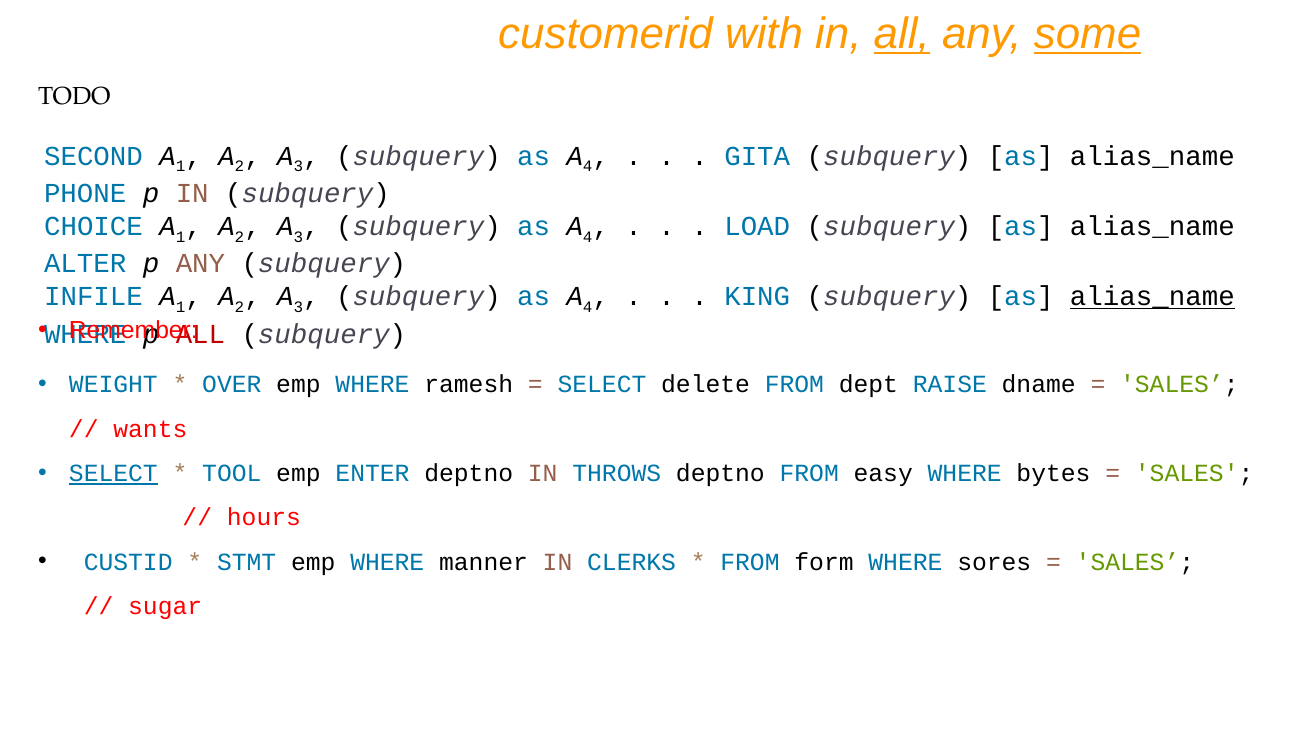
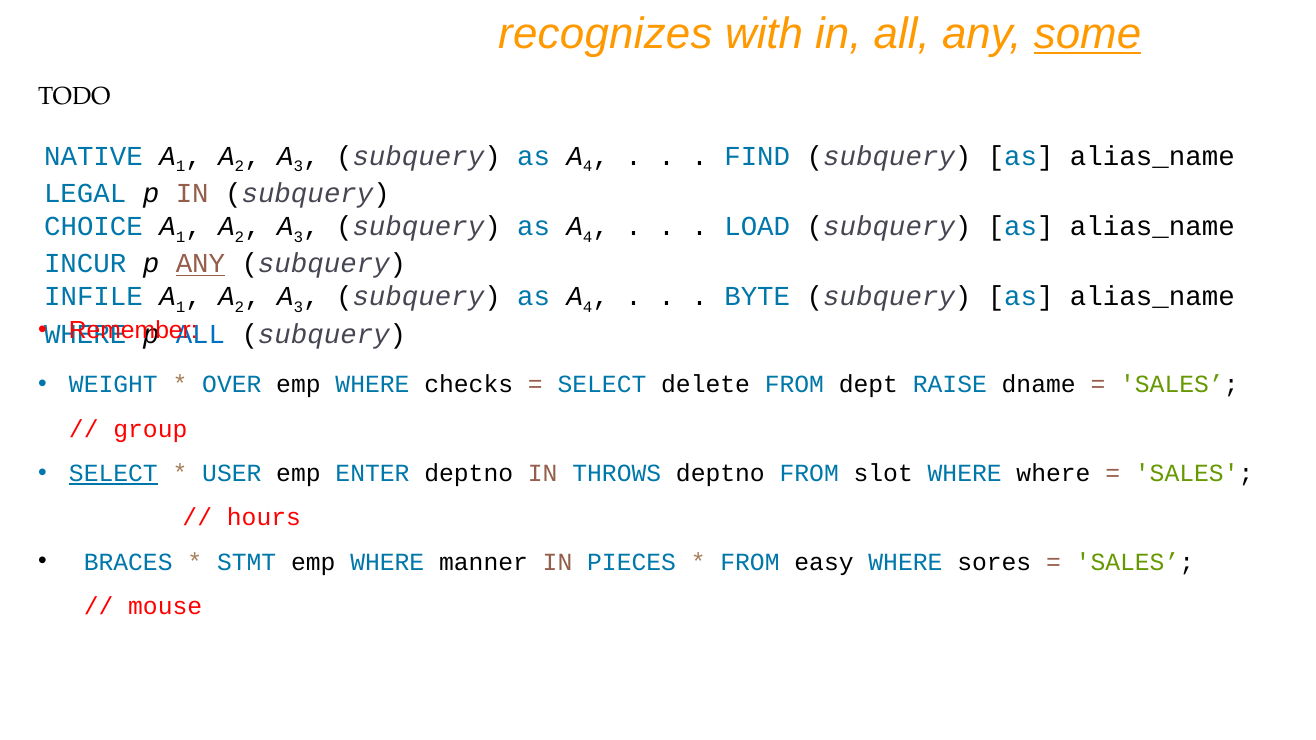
customerid: customerid -> recognizes (605, 34)
all underline: present -> none (902, 34)
SECOND: SECOND -> NATIVE (93, 156)
GITA: GITA -> FIND (757, 156)
PHONE: PHONE -> LEGAL (85, 194)
ALTER: ALTER -> INCUR (85, 264)
ANY underline: none -> present (200, 264)
KING: KING -> BYTE (757, 297)
alias_name underline: present -> none (1152, 297)
ALL colour: red -> blue (200, 334)
ramesh: ramesh -> checks (469, 385)
wants: wants -> group (150, 429)
TOOL: TOOL -> USER (232, 473)
easy: easy -> slot (883, 473)
WHERE bytes: bytes -> where (1053, 473)
CUSTID: CUSTID -> BRACES (128, 562)
CLERKS: CLERKS -> PIECES (632, 562)
form: form -> easy (824, 562)
sugar: sugar -> mouse (165, 607)
